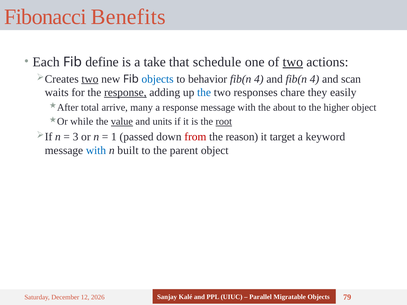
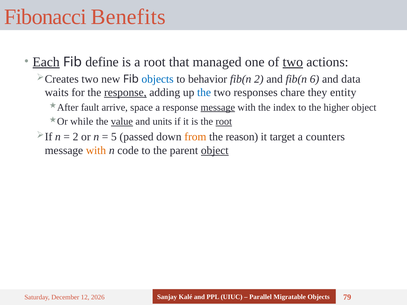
Each underline: none -> present (46, 62)
a take: take -> root (155, 62)
schedule: schedule -> managed (217, 62)
two underline: present -> none (90, 79)
4: 4 -> 2 (259, 79)
and fib(n 4: 4 -> 6 (314, 79)
scan: scan -> data (351, 79)
easily: easily -> entity (343, 93)
total: total -> fault (90, 107)
many: many -> space (142, 107)
message underline: none -> present (218, 107)
about: about -> index (284, 107)
3: 3 -> 2 (76, 137)
1: 1 -> 5 (114, 137)
from colour: red -> orange (195, 137)
keyword: keyword -> counters (325, 137)
with colour: blue -> orange (96, 150)
built: built -> code (128, 150)
object underline: none -> present (215, 150)
